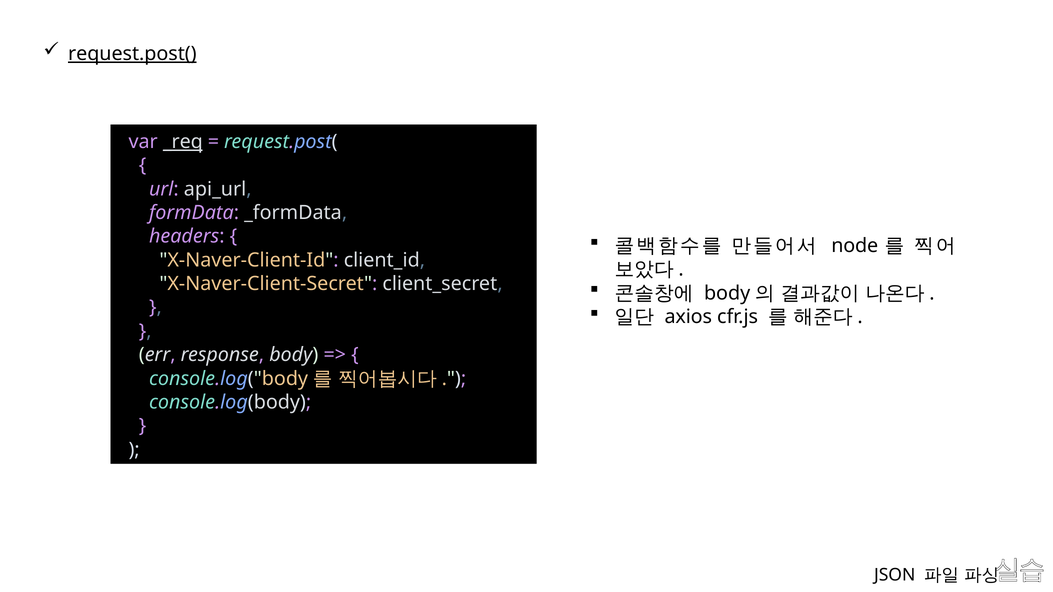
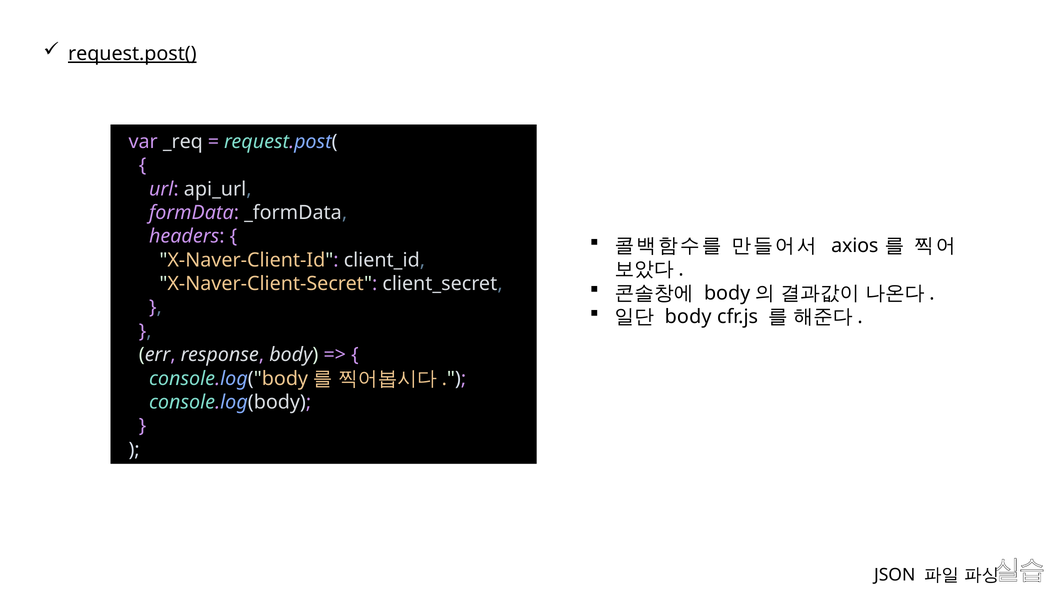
_req underline: present -> none (183, 142)
node: node -> axios (855, 246)
axios: axios -> body (688, 317)
